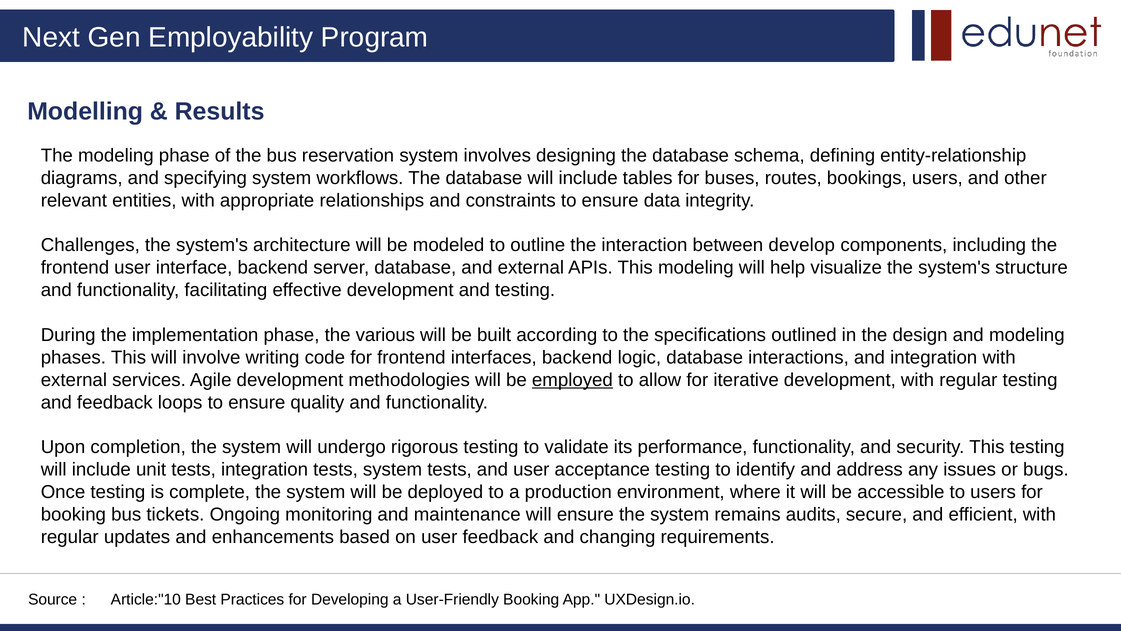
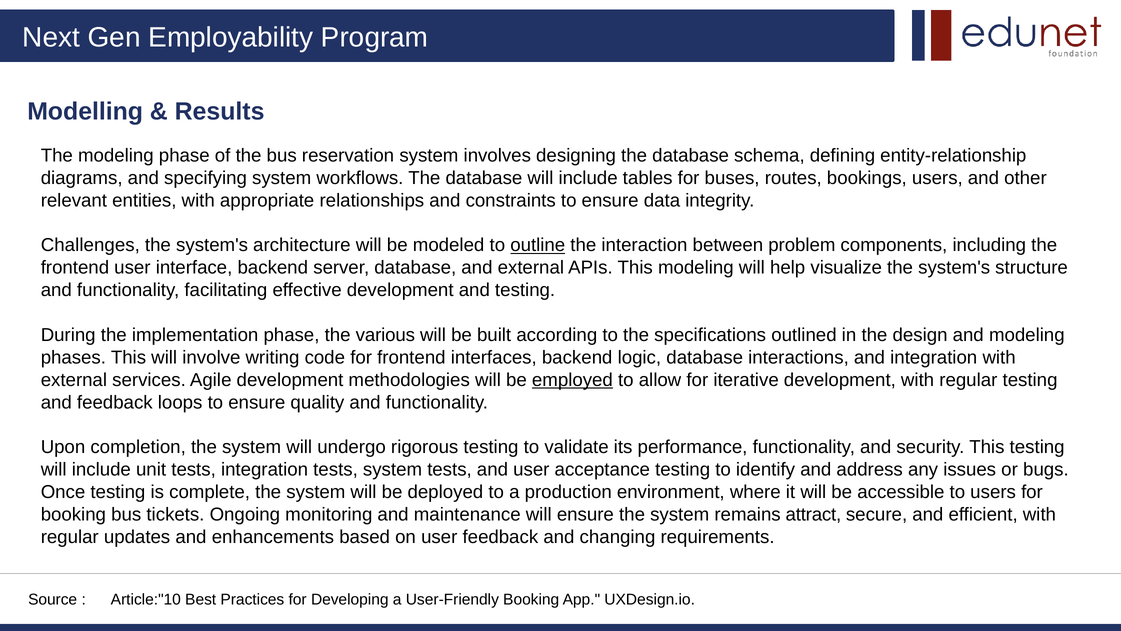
outline underline: none -> present (538, 245)
develop: develop -> problem (802, 245)
audits: audits -> attract (813, 514)
